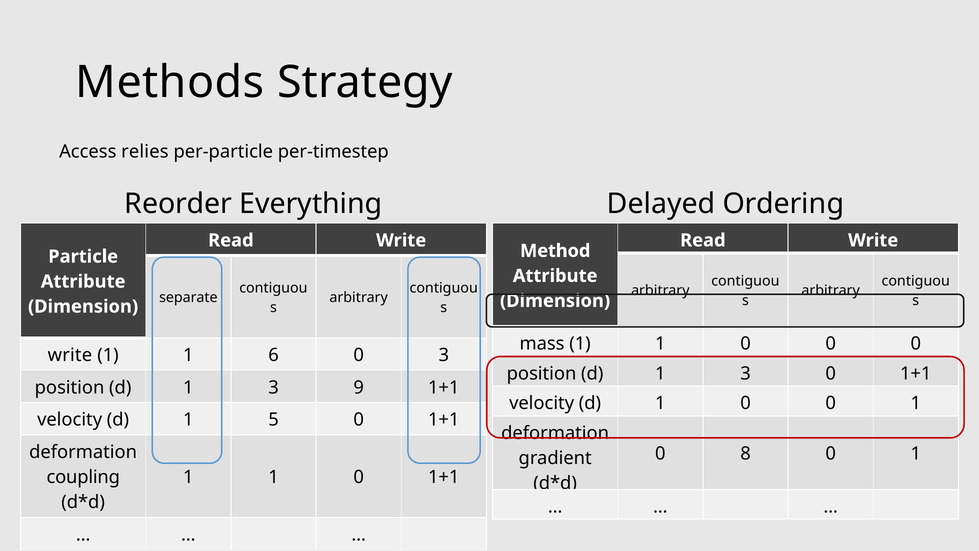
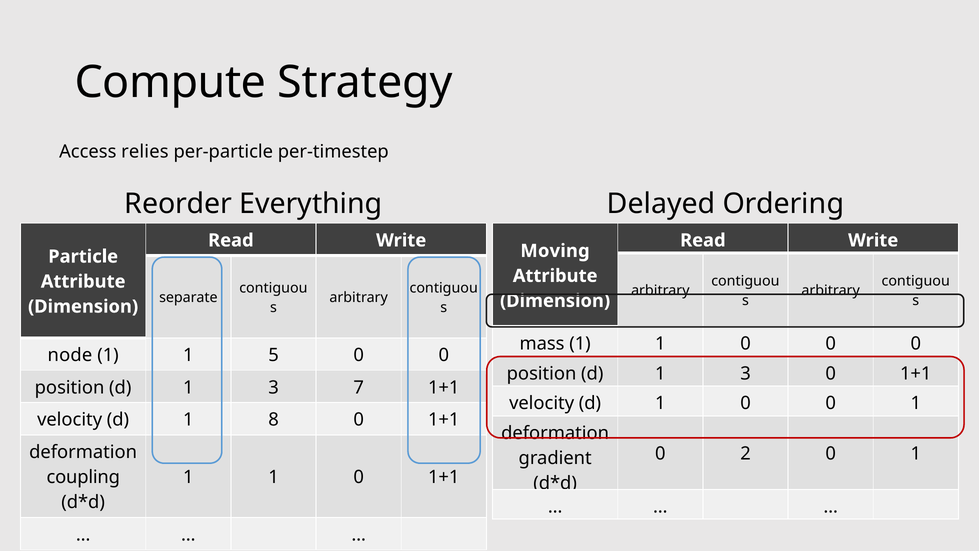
Methods: Methods -> Compute (170, 82)
Method: Method -> Moving (555, 251)
write: write -> node (70, 355)
6: 6 -> 5 (274, 355)
3: 3 -> 0 (444, 355)
9: 9 -> 7 (359, 387)
5: 5 -> 8 (274, 420)
8: 8 -> 2 (746, 453)
